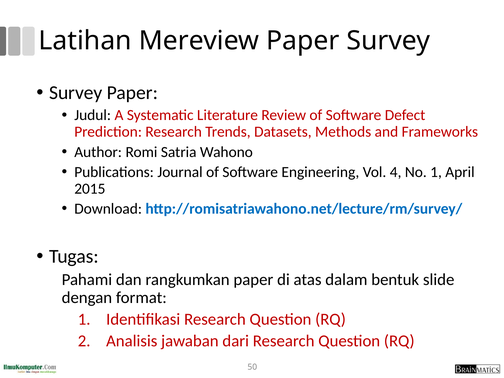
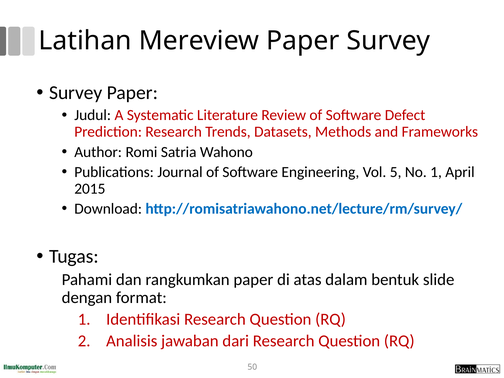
4: 4 -> 5 (396, 172)
